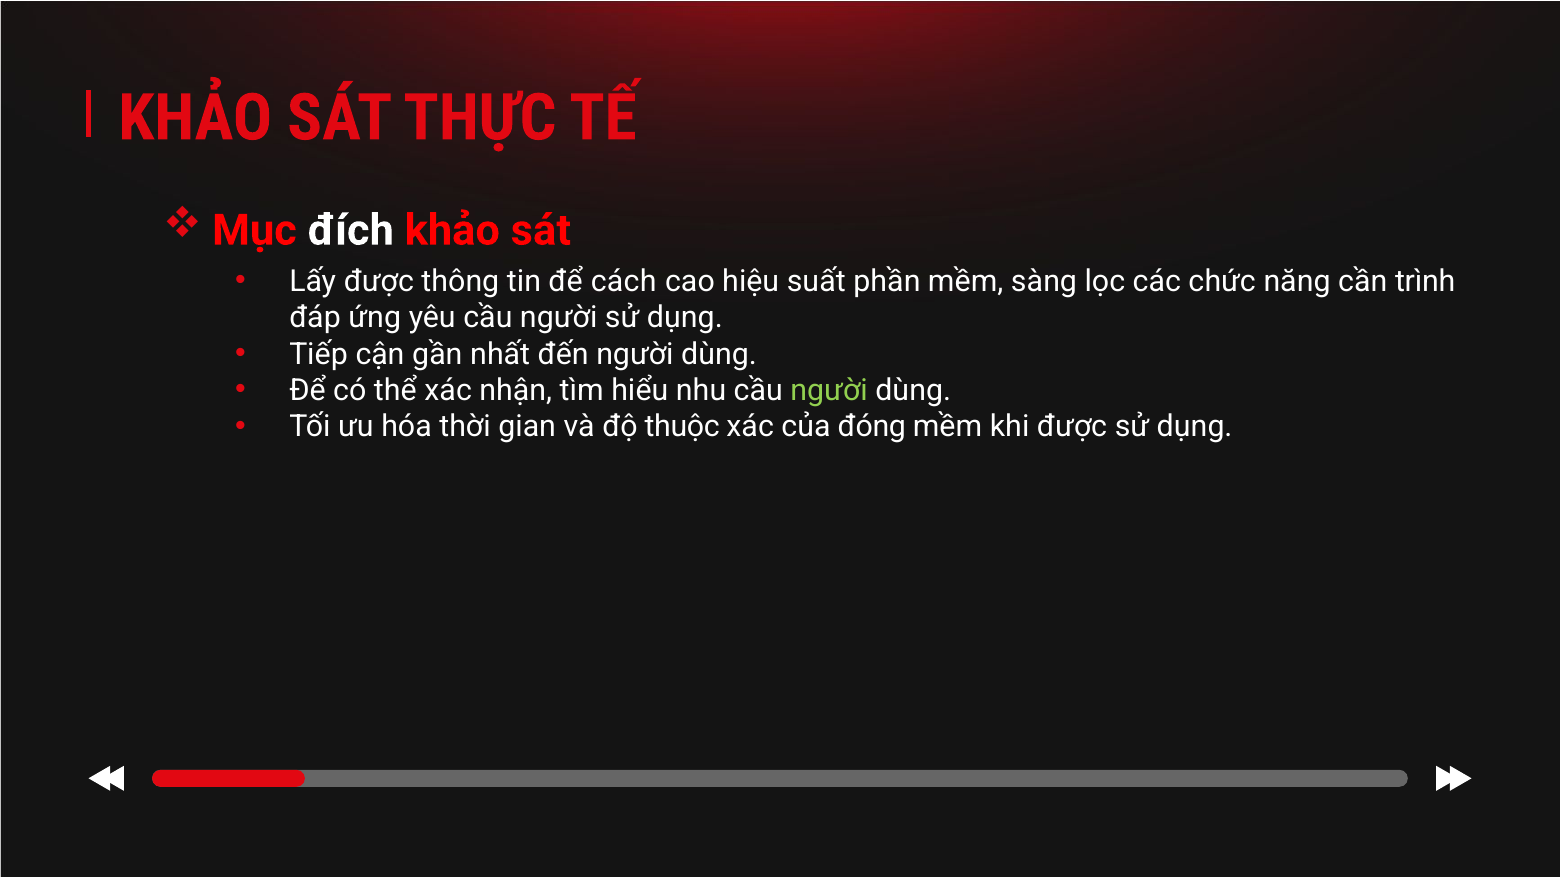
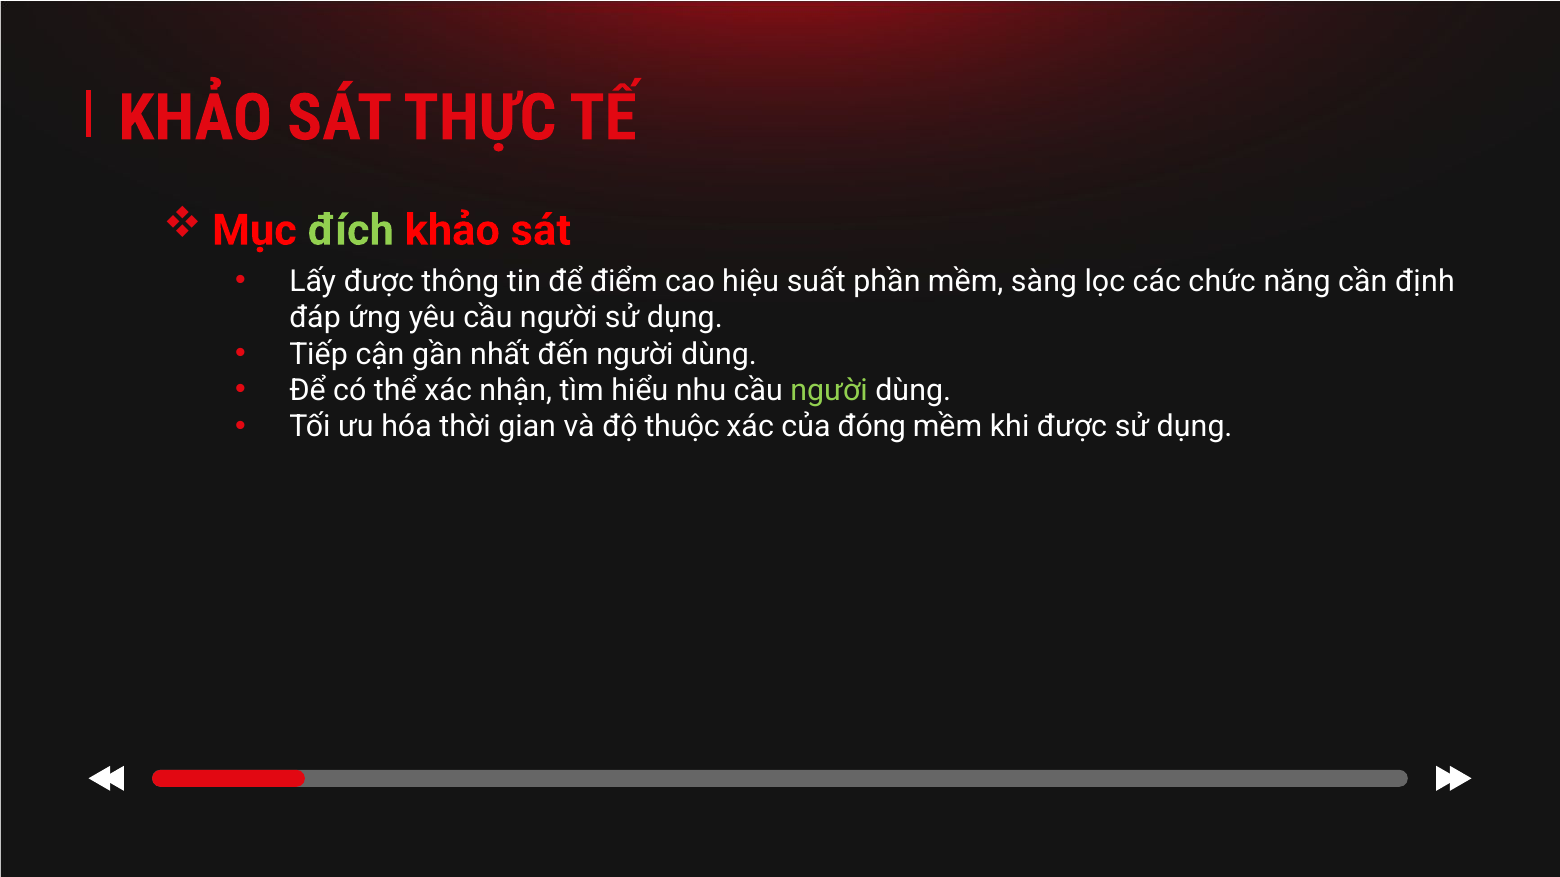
đích colour: white -> light green (351, 230)
cách: cách -> điểm (624, 281)
trình: trình -> định (1425, 281)
